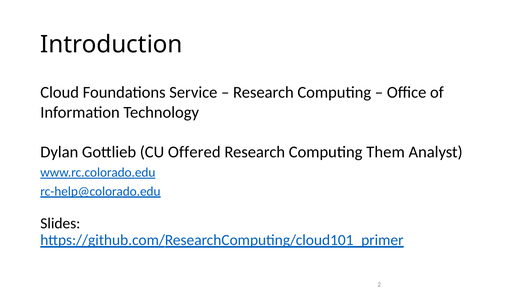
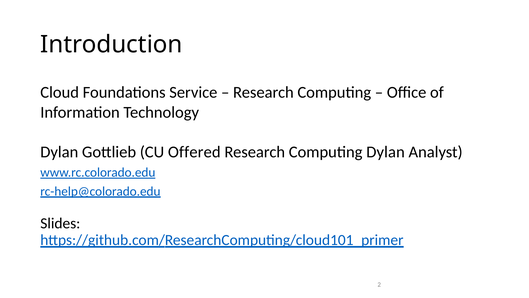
Computing Them: Them -> Dylan (386, 152)
